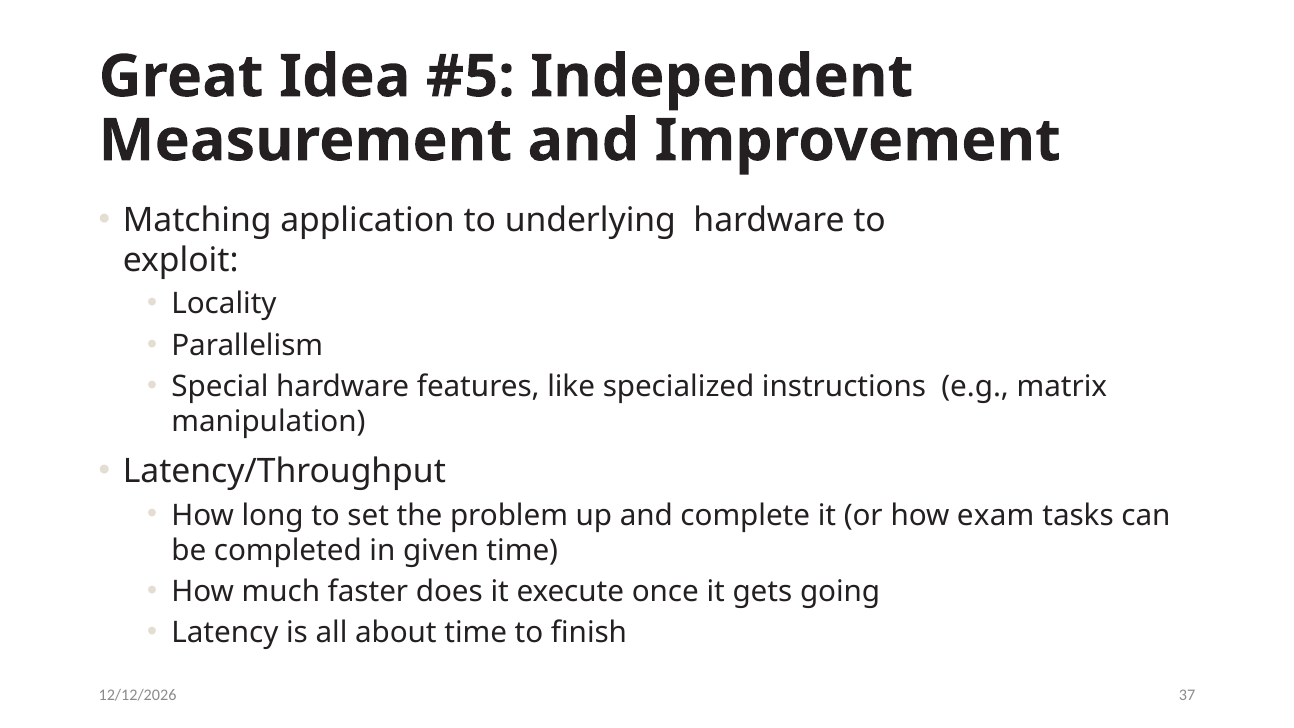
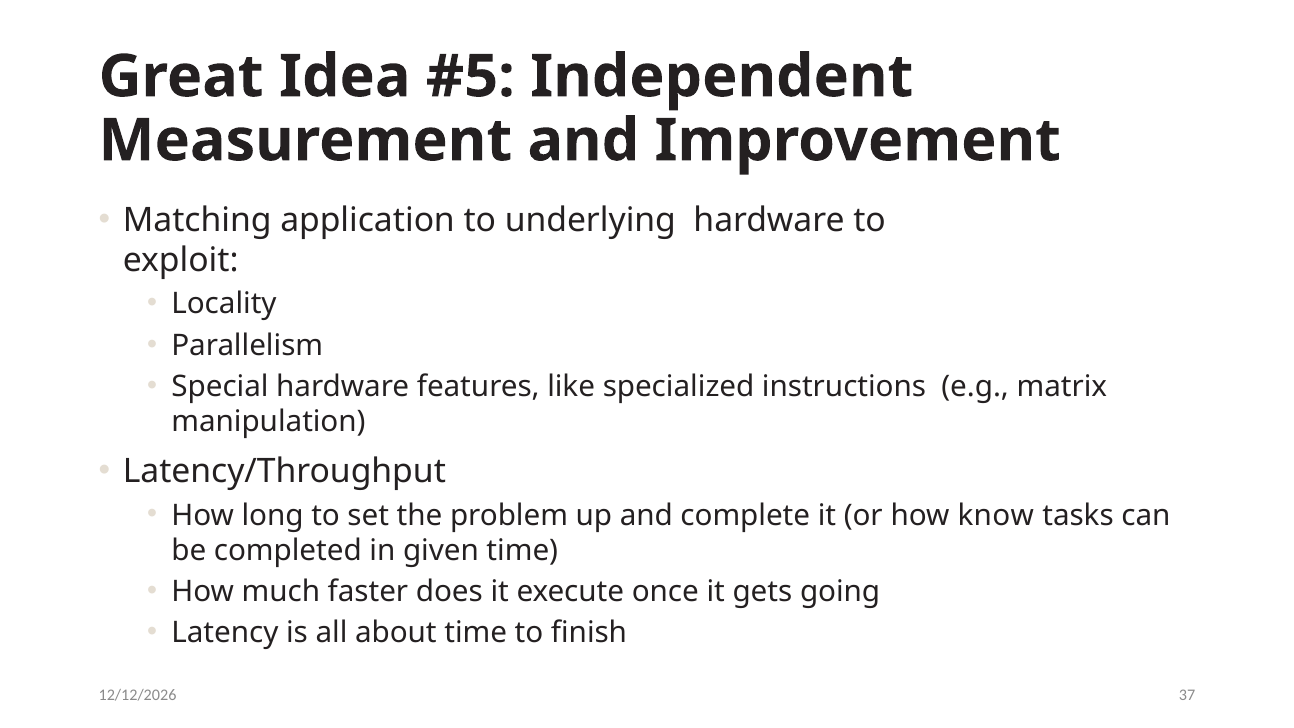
exam: exam -> know (996, 515)
